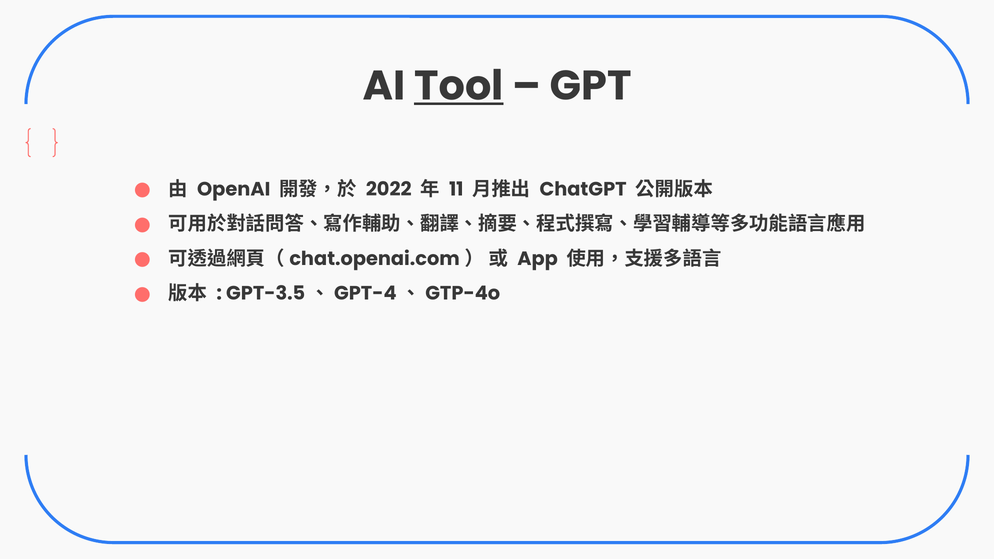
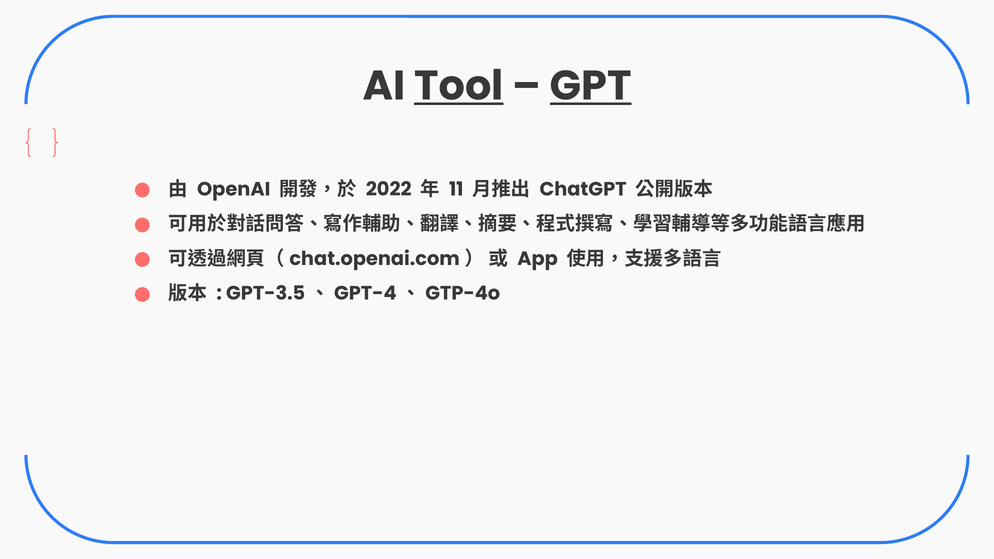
GPT underline: none -> present (591, 86)
